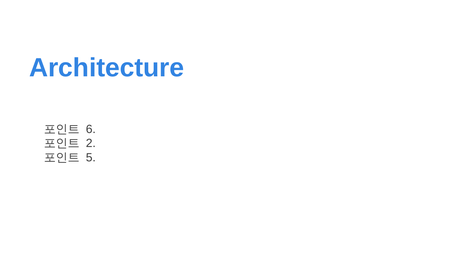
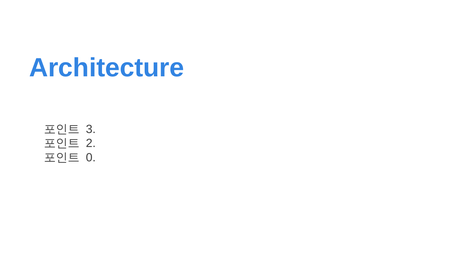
6: 6 -> 3 (91, 129)
5: 5 -> 0 (91, 158)
